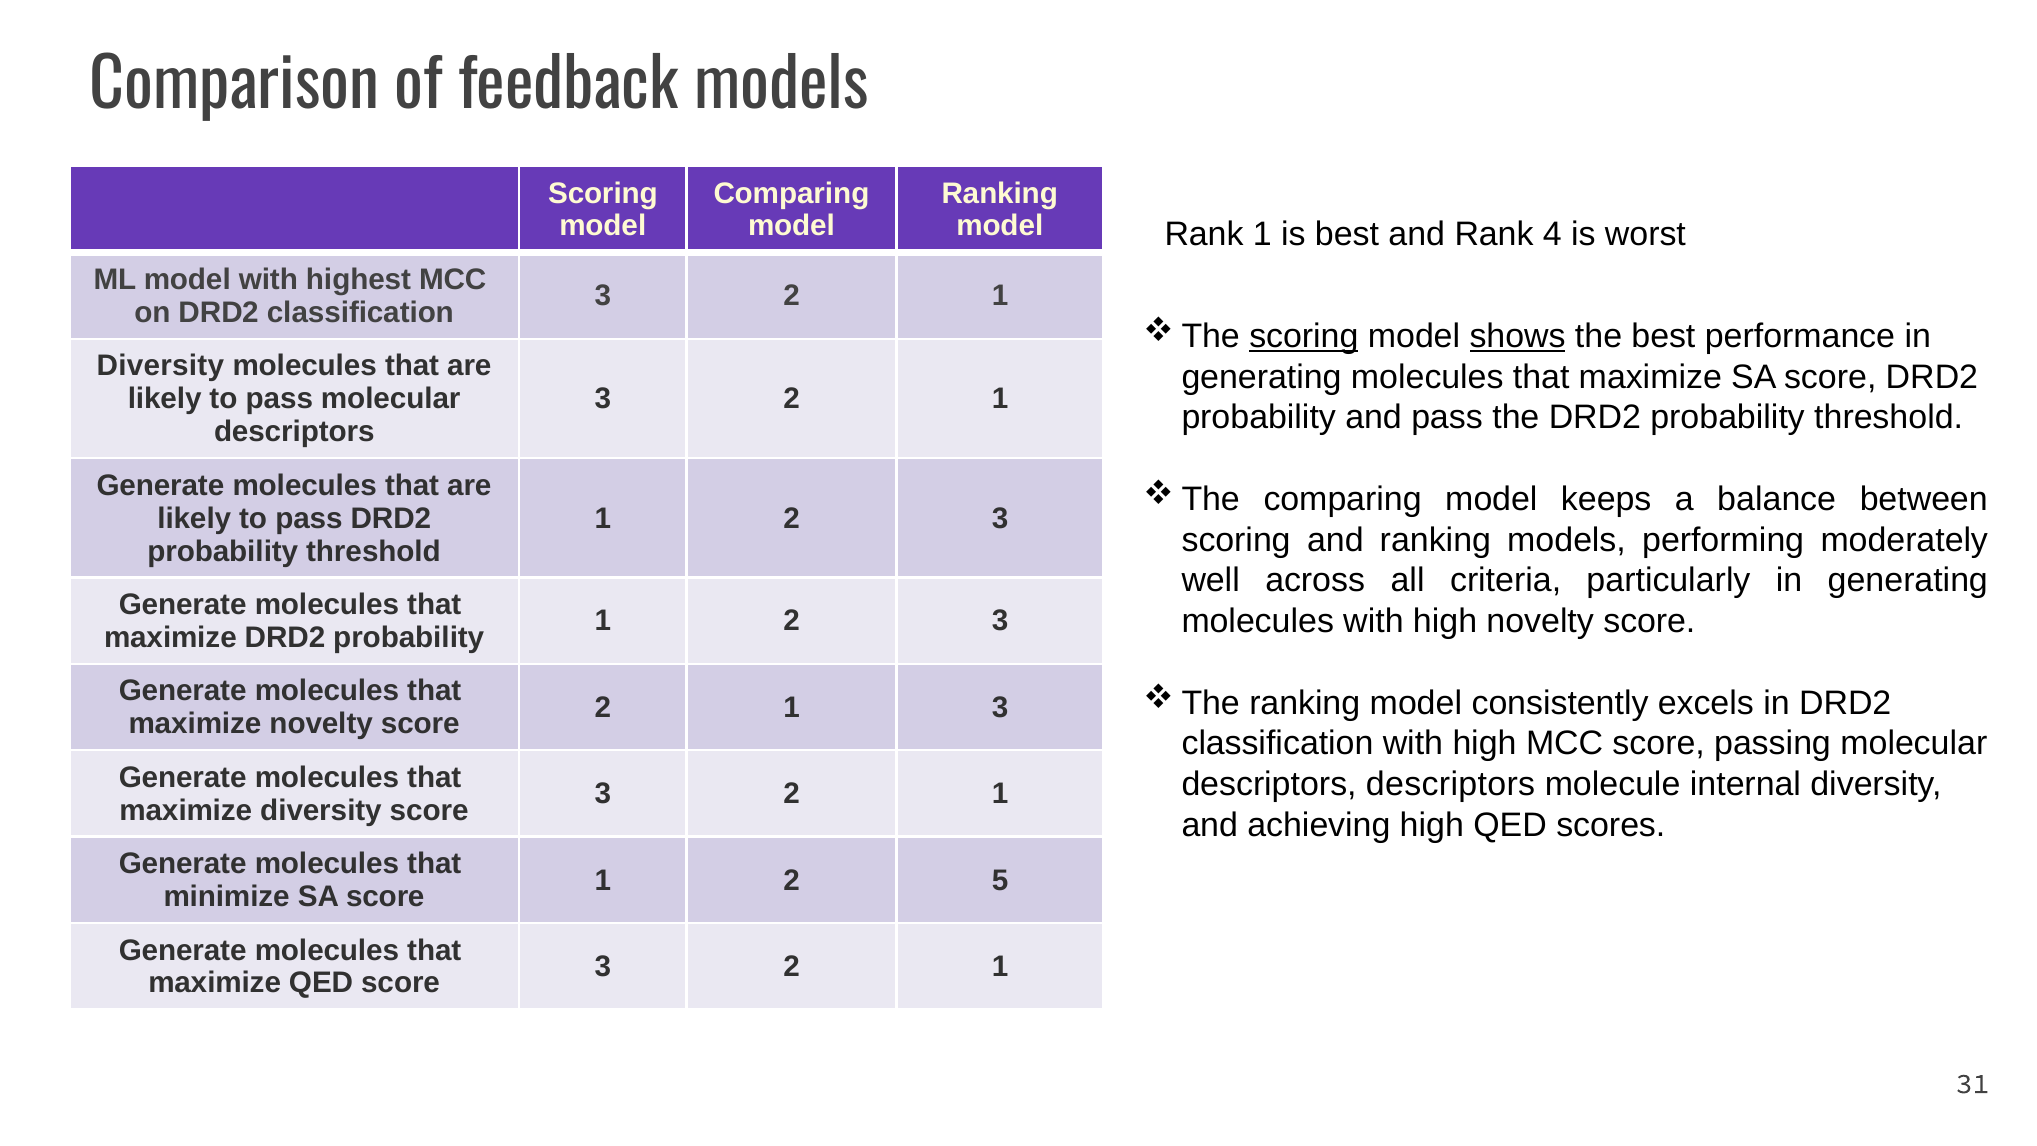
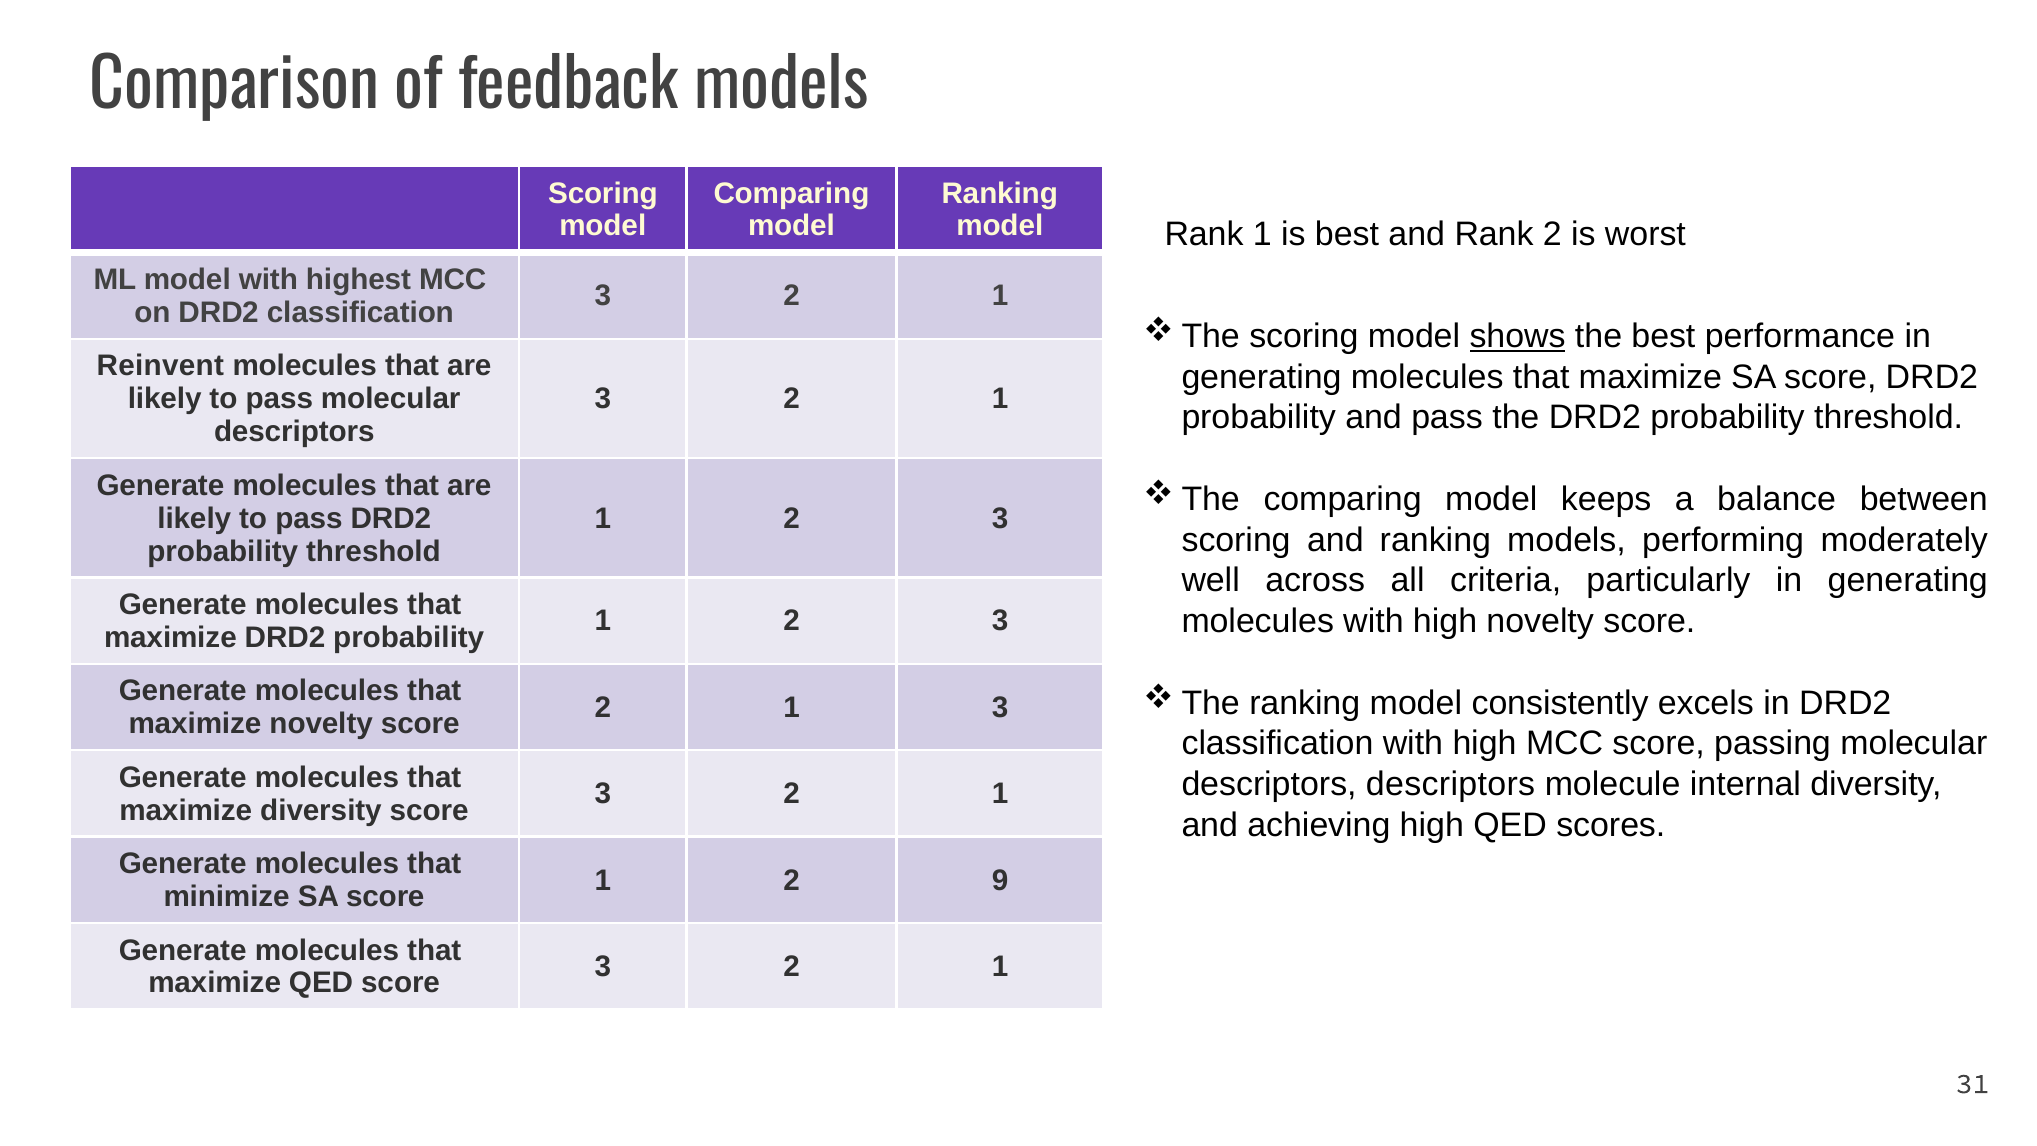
Rank 4: 4 -> 2 (1552, 234)
scoring underline: present -> none (1304, 336)
Diversity: Diversity -> Reinvent (160, 366)
5: 5 -> 9 (1000, 880)
